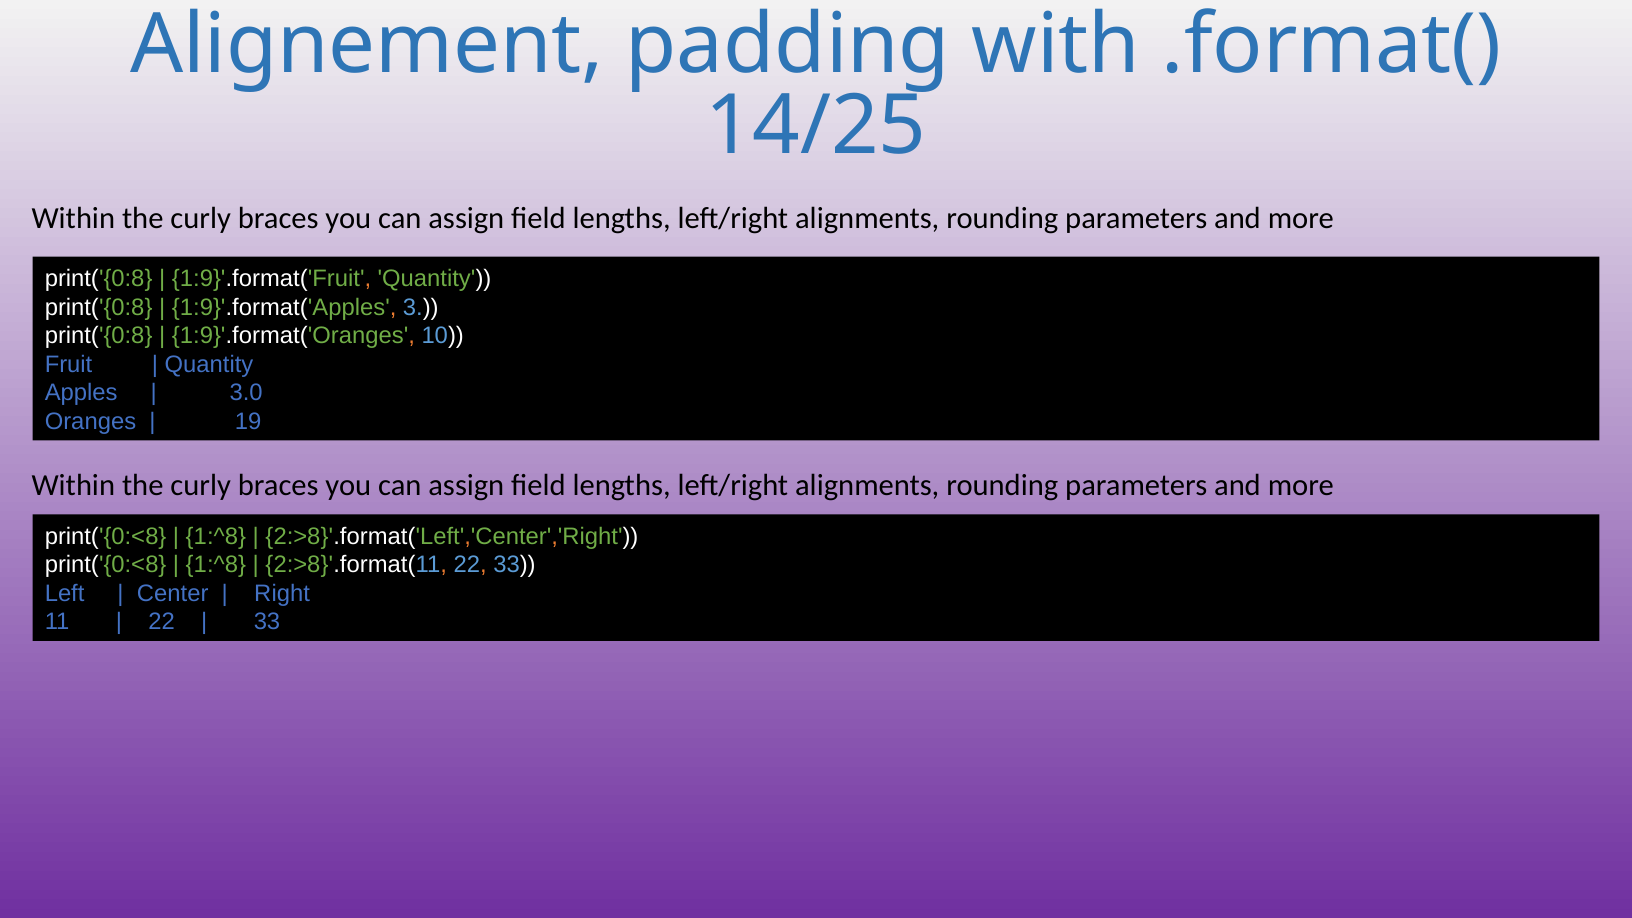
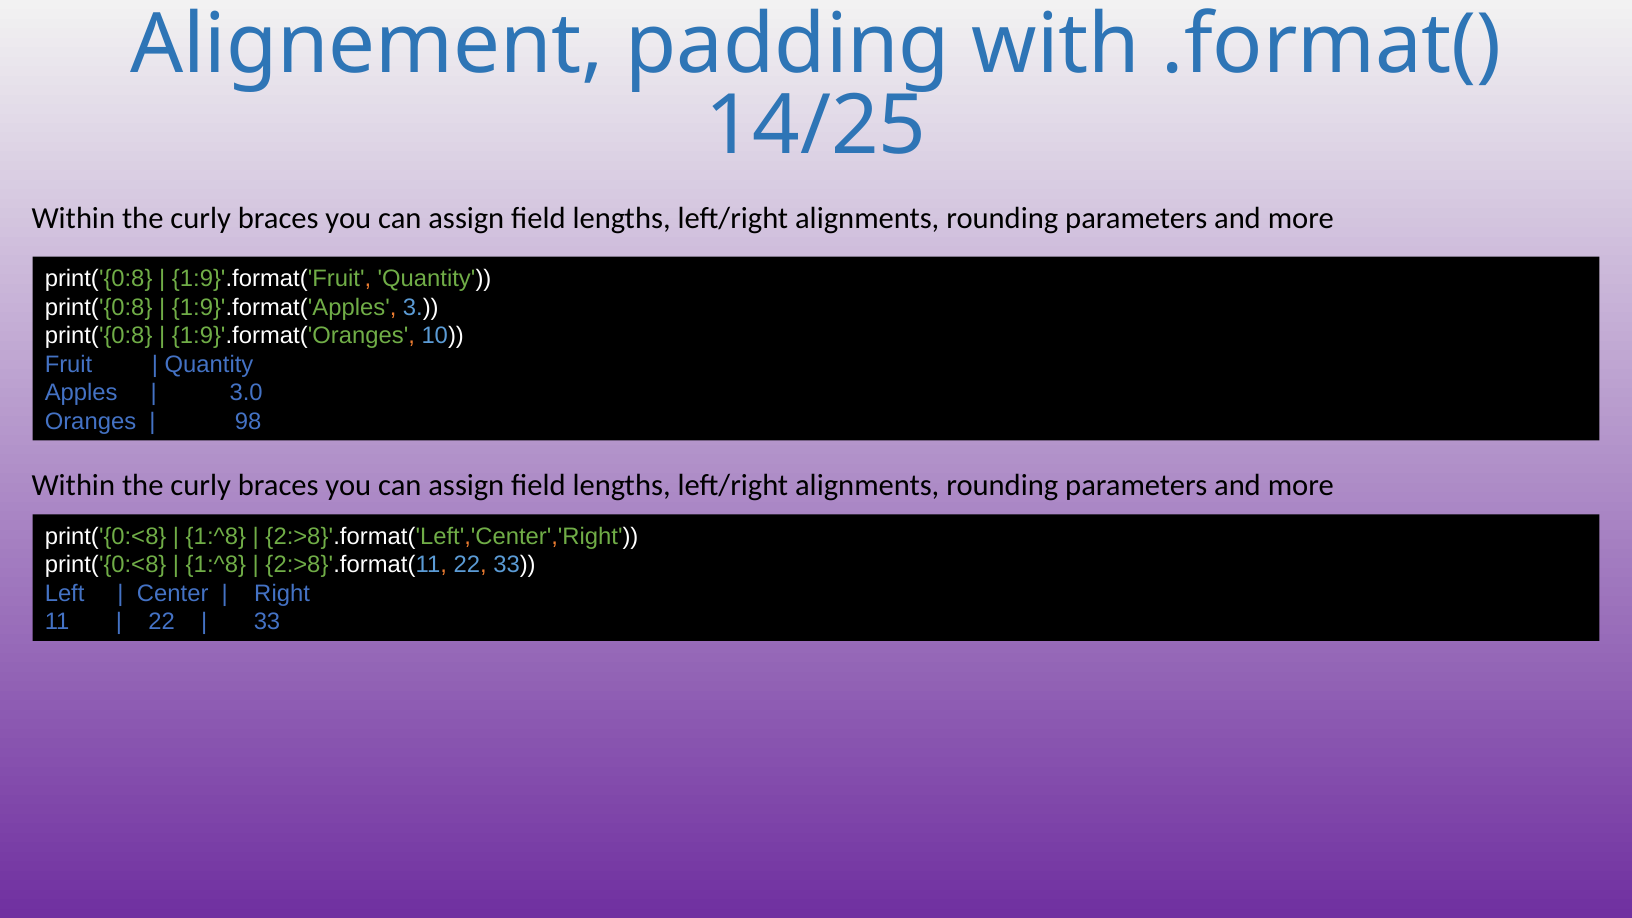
19: 19 -> 98 (248, 422)
